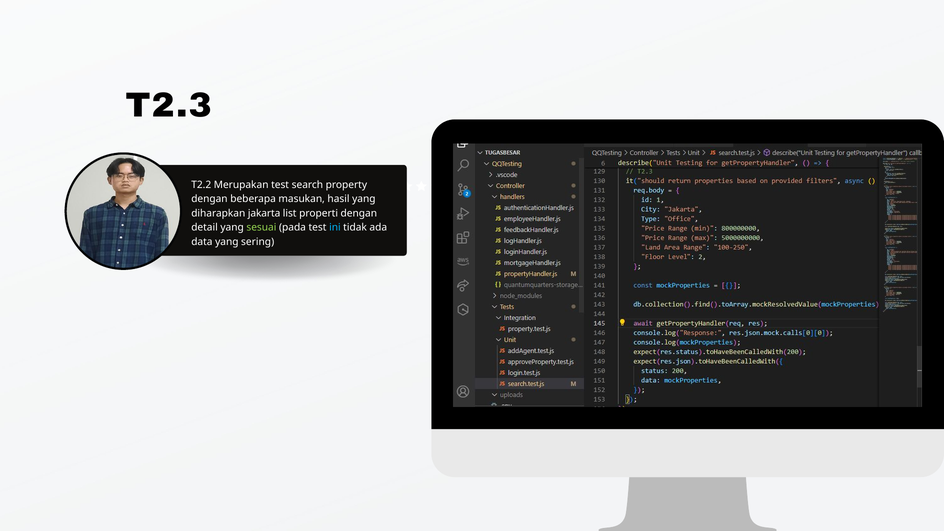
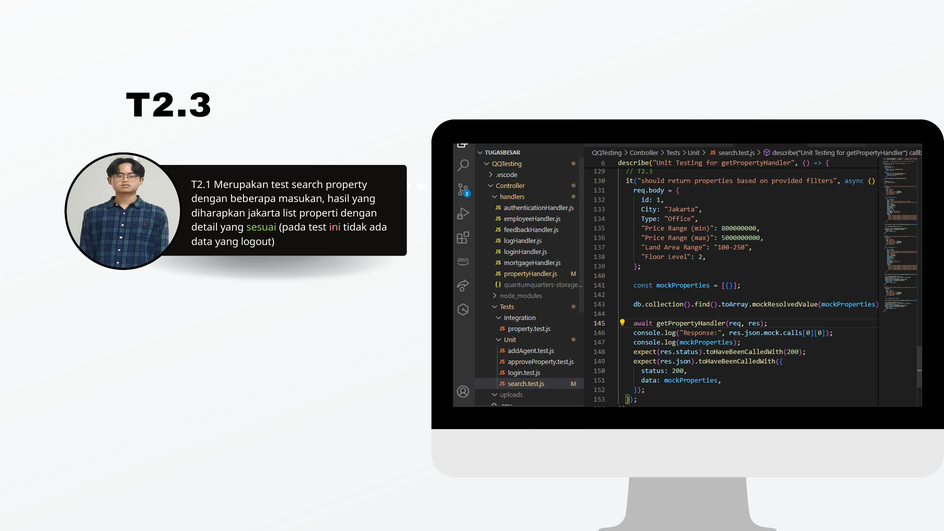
T2.2: T2.2 -> T2.1 (201, 185)
ini colour: light blue -> pink (335, 227)
sering: sering -> logout (258, 242)
